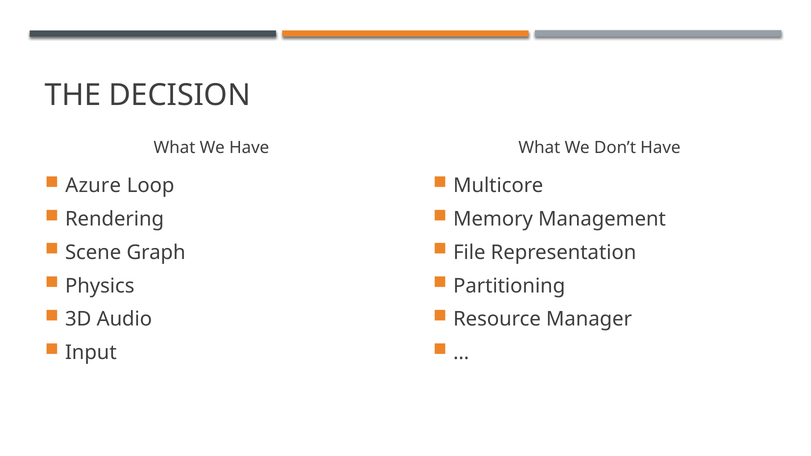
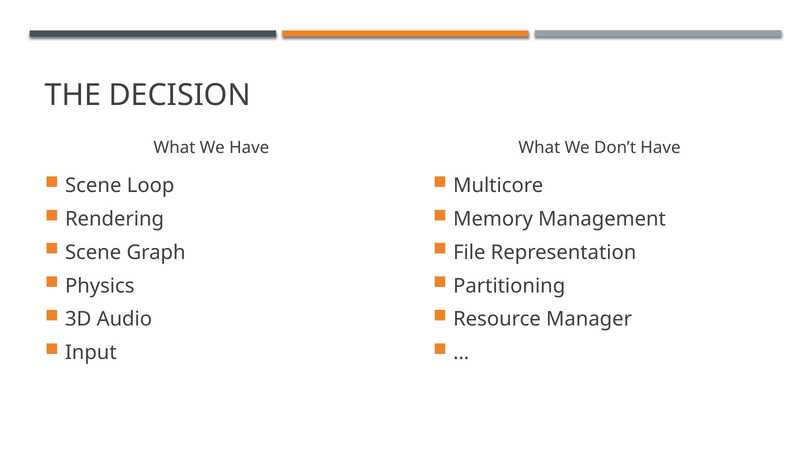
Azure: Azure -> Scene (93, 186)
